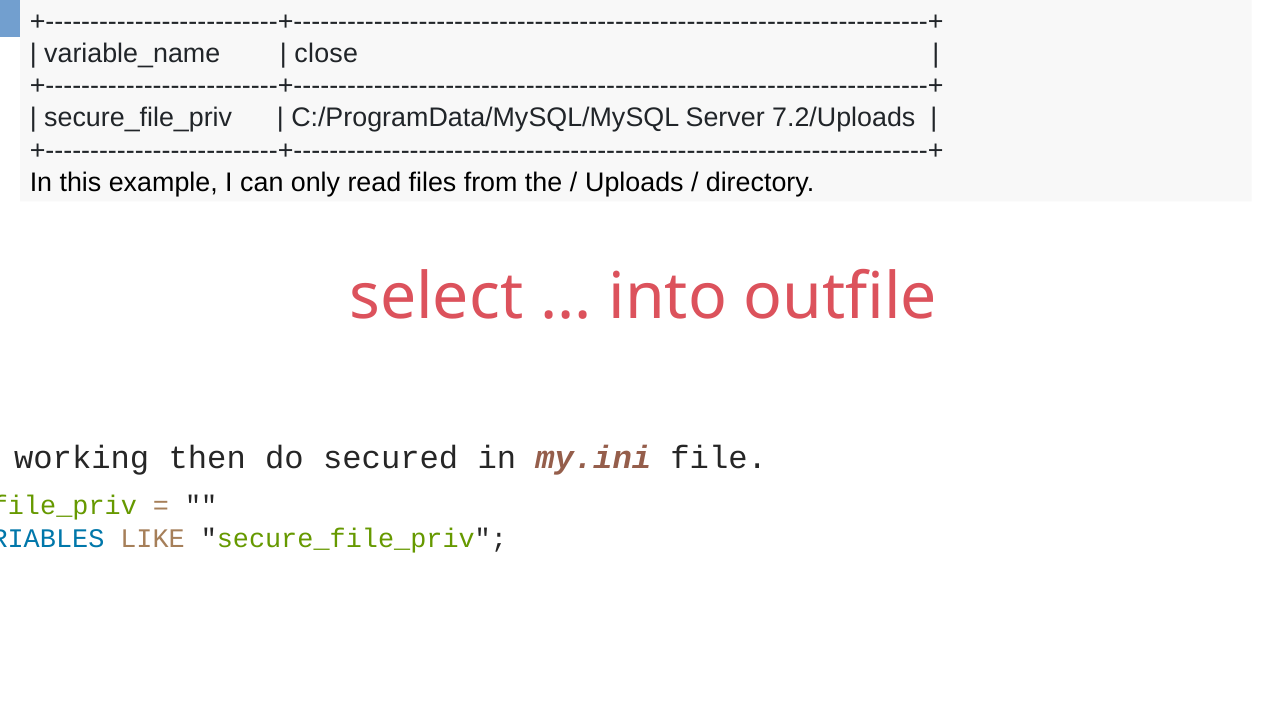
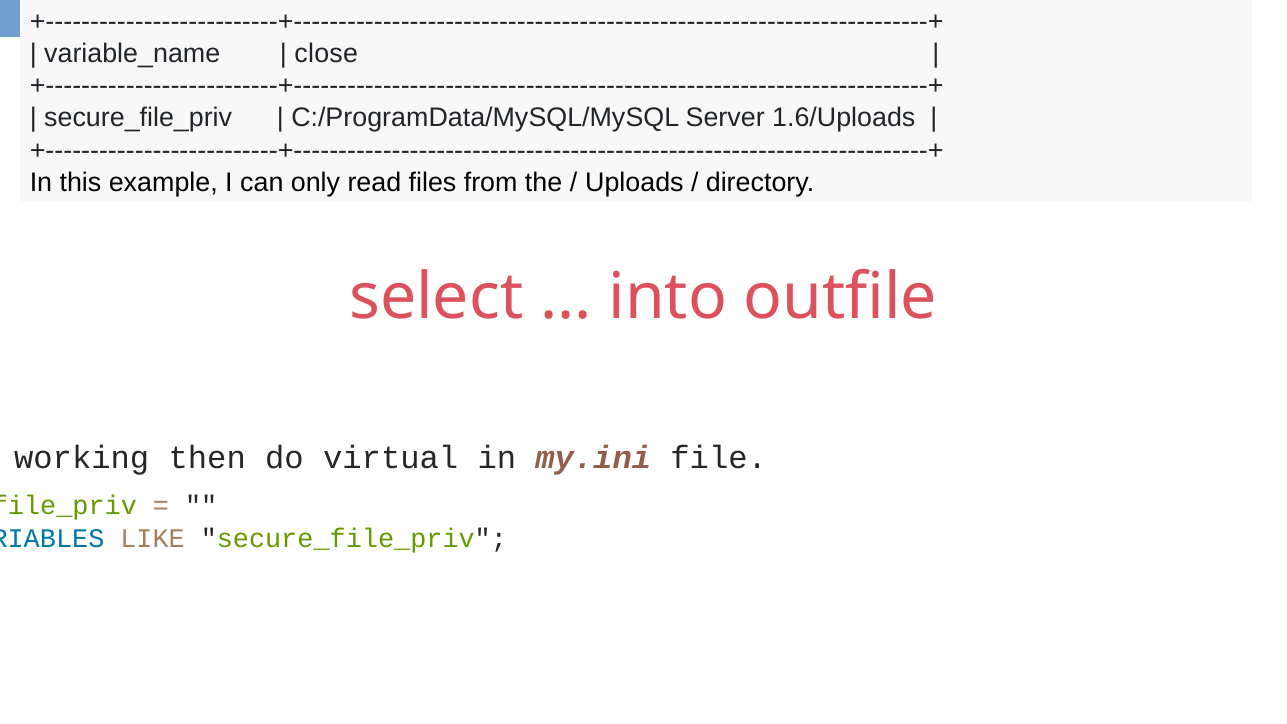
7.2/Uploads: 7.2/Uploads -> 1.6/Uploads (844, 118)
secured: secured -> virtual (391, 458)
